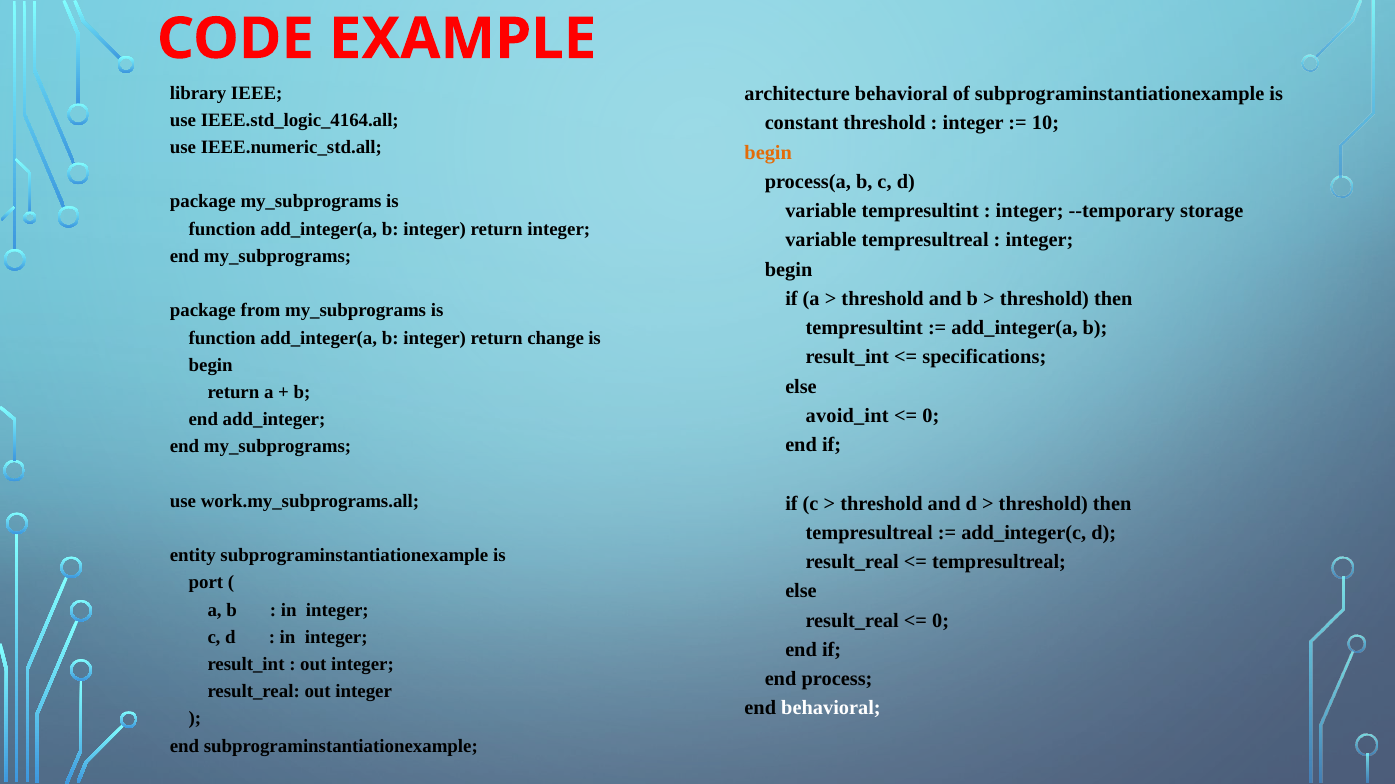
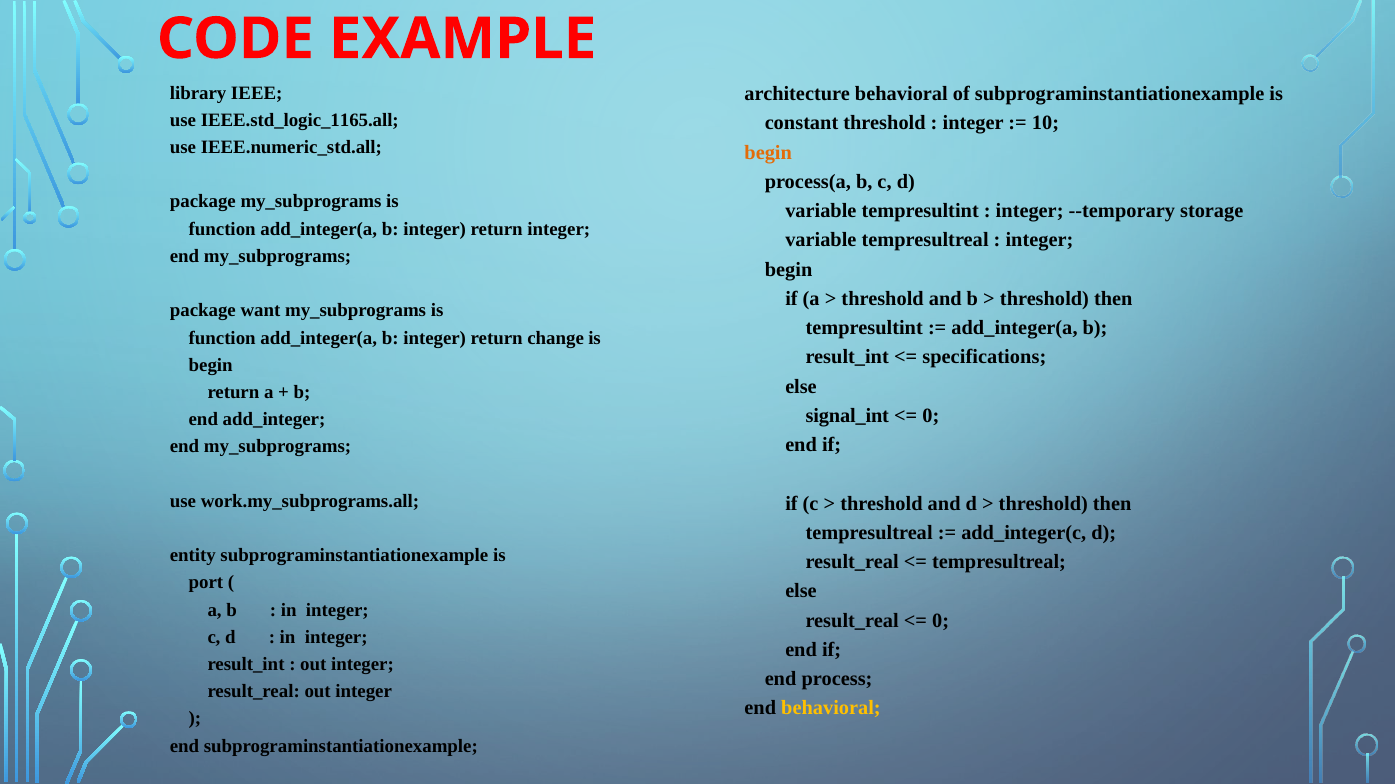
IEEE.std_logic_4164.all: IEEE.std_logic_4164.all -> IEEE.std_logic_1165.all (300, 120)
from: from -> want (260, 311)
avoid_int: avoid_int -> signal_int (847, 416)
behavioral colour: white -> yellow (831, 709)
